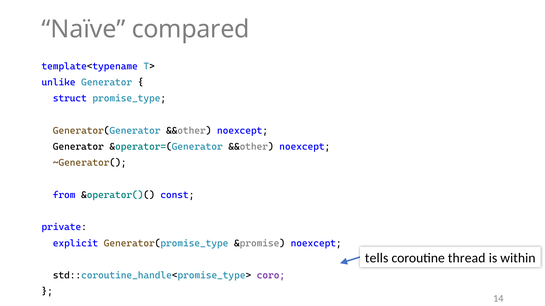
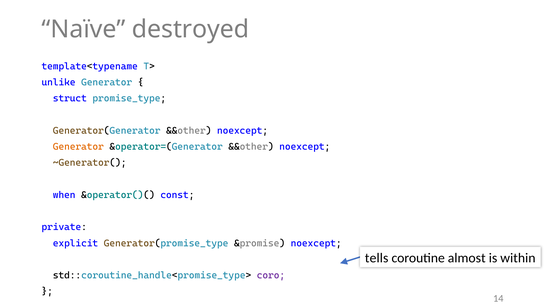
compared: compared -> destroyed (191, 29)
Generator colour: black -> orange (78, 147)
from: from -> when (64, 195)
thread: thread -> almost (467, 258)
